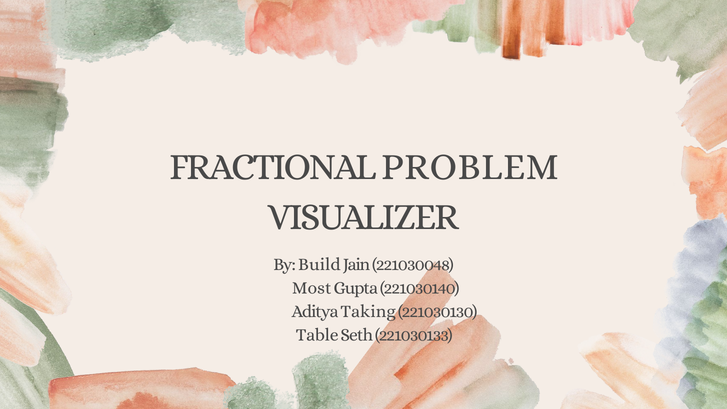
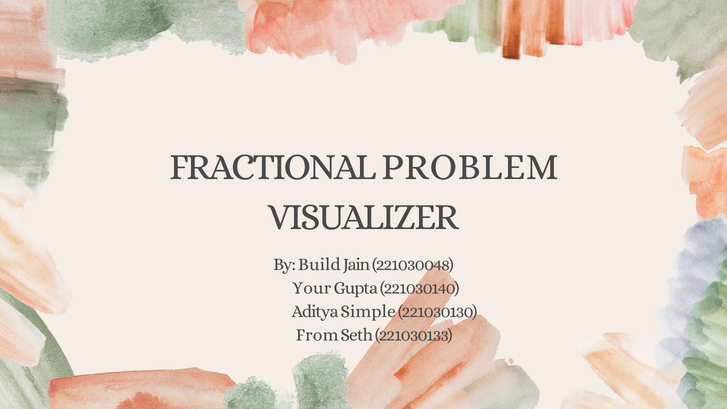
Most: Most -> Your (312, 288)
Taking: Taking -> Simple (368, 311)
Table: Table -> From (317, 335)
